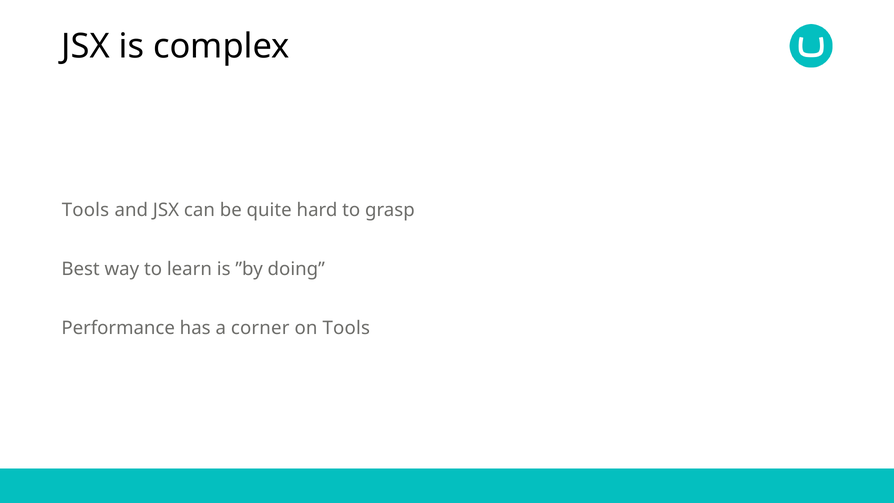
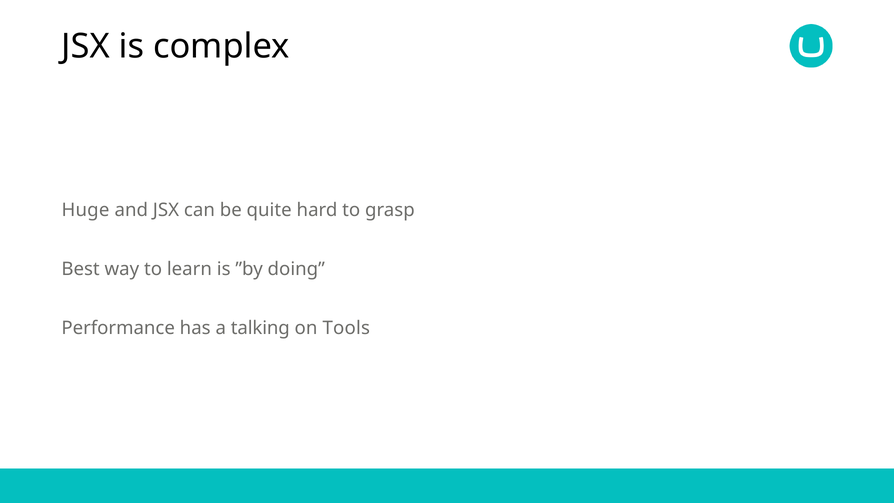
Tools: Tools -> Huge (85, 210)
corner: corner -> talking (260, 328)
